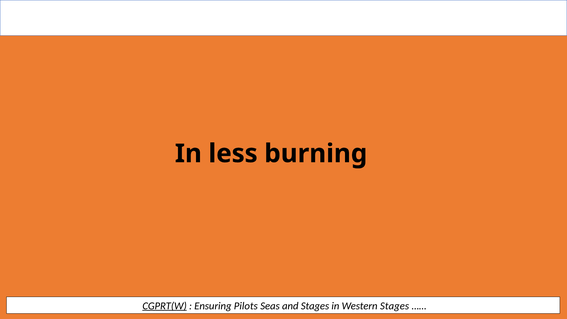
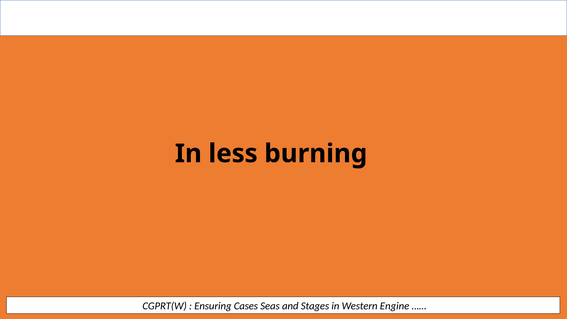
CGPRT(W underline: present -> none (165, 306)
Pilots: Pilots -> Cases (246, 306)
Western Stages: Stages -> Engine (395, 306)
